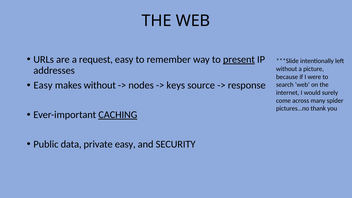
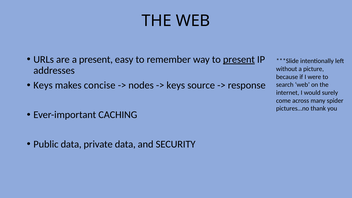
a request: request -> present (96, 59)
Easy: Easy -> Keys (43, 85)
makes without: without -> concise (100, 85)
CACHING underline: present -> none (118, 115)
private easy: easy -> data (125, 144)
